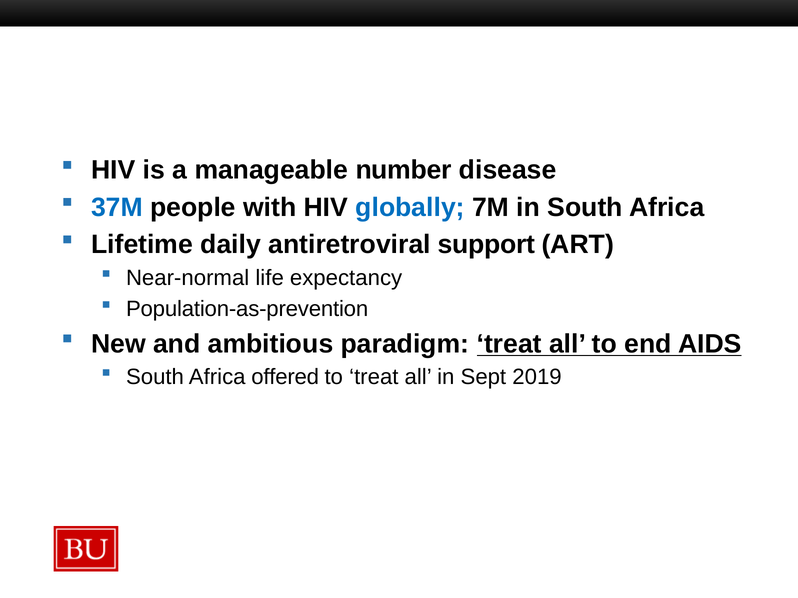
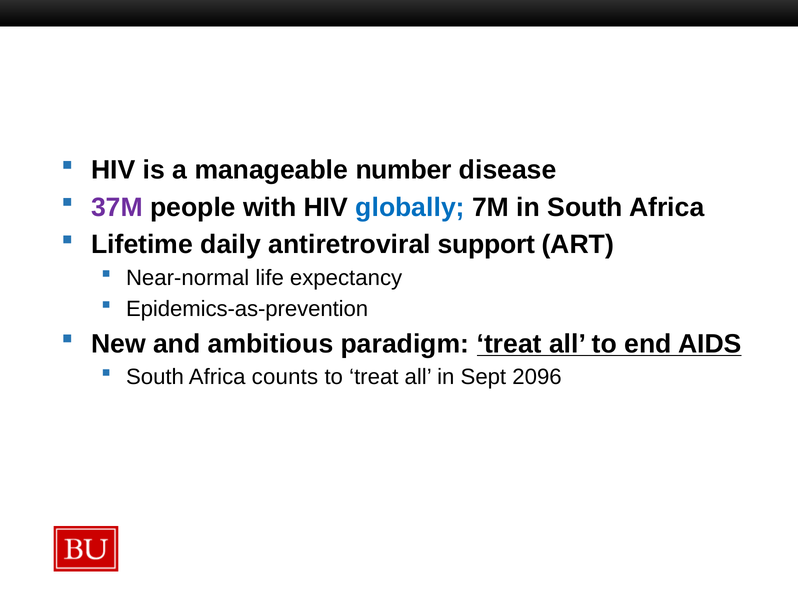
37M colour: blue -> purple (117, 208)
Population-as-prevention: Population-as-prevention -> Epidemics-as-prevention (247, 309)
offered: offered -> counts (285, 377)
2019: 2019 -> 2096 (537, 377)
